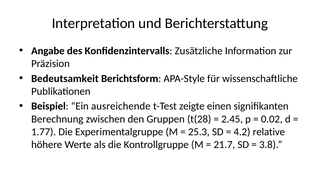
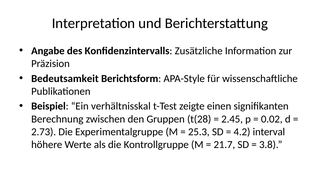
ausreichende: ausreichende -> verhältnisskal (121, 106)
1.77: 1.77 -> 2.73 (44, 132)
relative: relative -> interval (269, 132)
